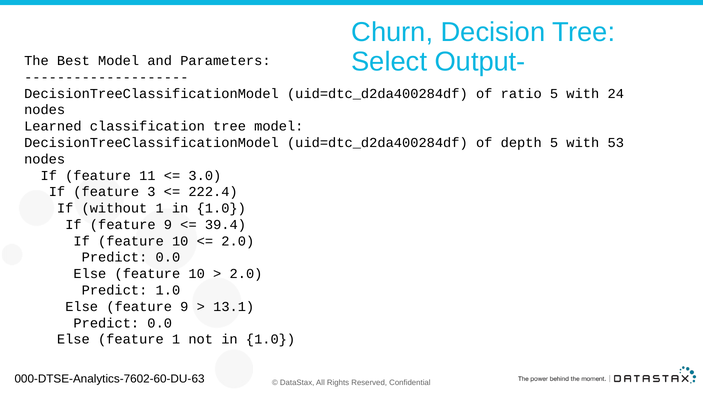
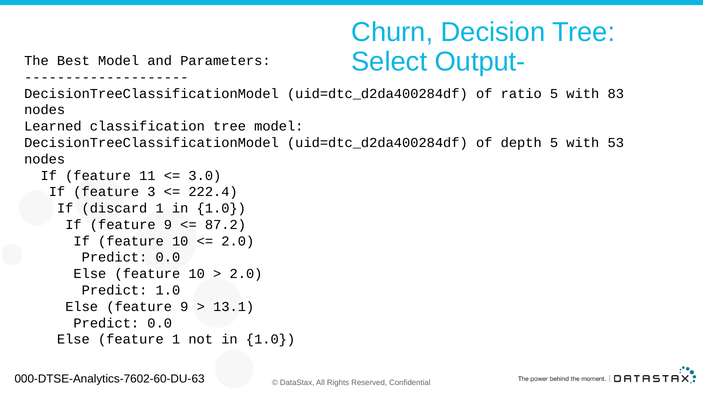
24: 24 -> 83 (616, 94)
without: without -> discard (114, 209)
39.4: 39.4 -> 87.2 (225, 225)
